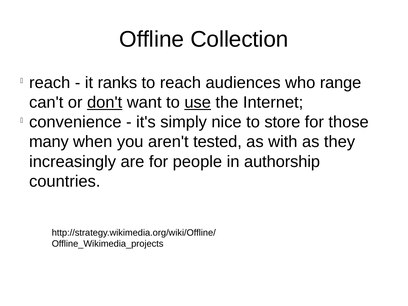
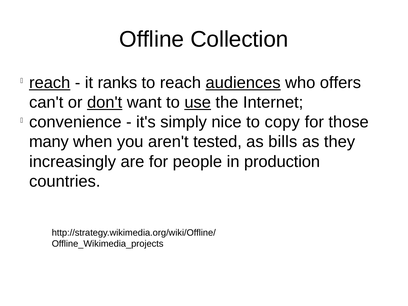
reach underline: none -> present (50, 83)
audiences underline: none -> present (243, 83)
range: range -> offers (340, 83)
store: store -> copy (282, 122)
with: with -> bills (283, 142)
authorship: authorship -> production (282, 162)
